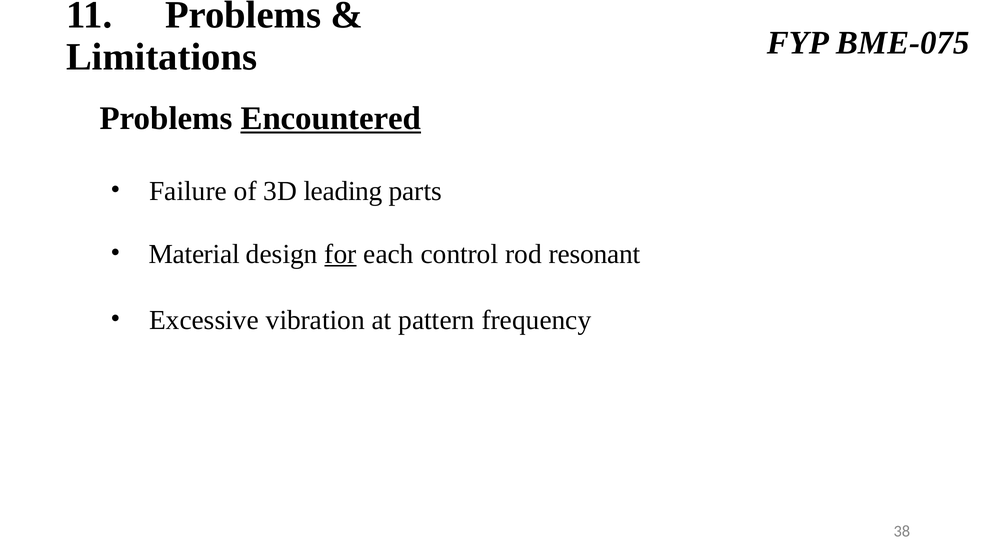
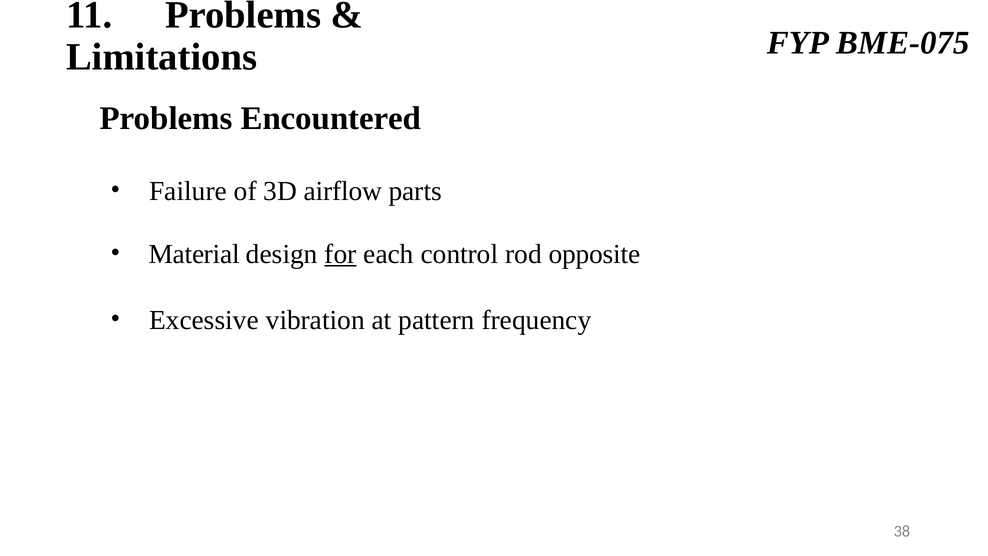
Encountered underline: present -> none (331, 118)
leading: leading -> airflow (343, 191)
resonant: resonant -> opposite (595, 254)
